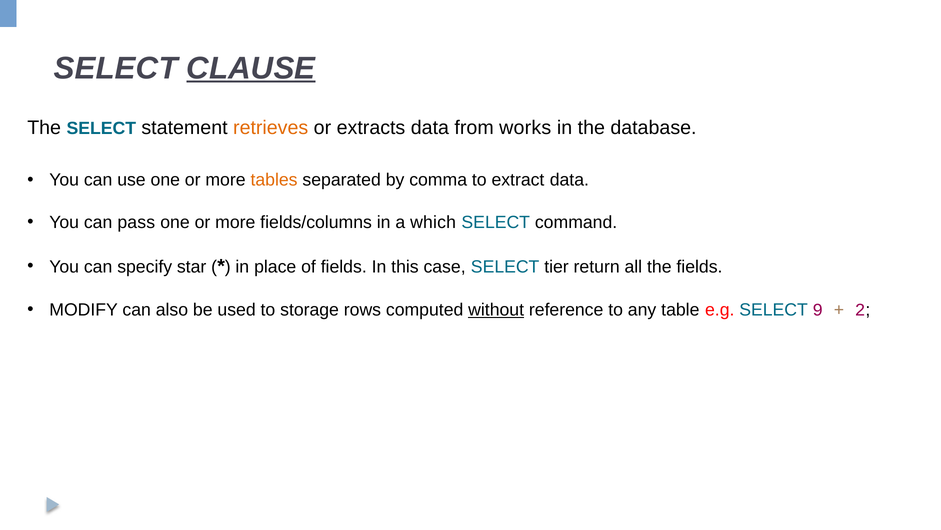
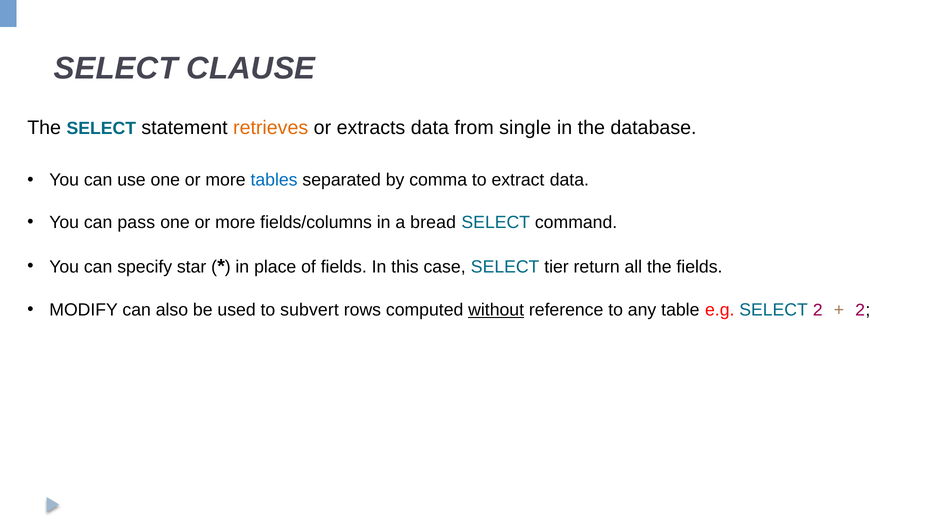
CLAUSE underline: present -> none (251, 68)
works: works -> single (525, 128)
tables colour: orange -> blue (274, 180)
which: which -> bread (433, 222)
storage: storage -> subvert (310, 309)
SELECT 9: 9 -> 2 (818, 309)
